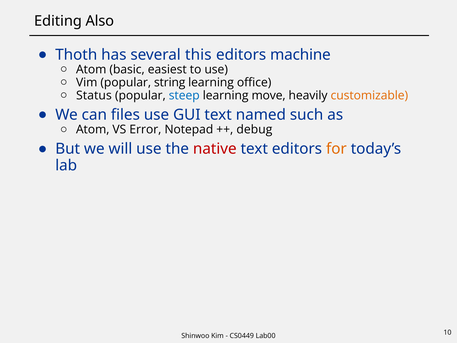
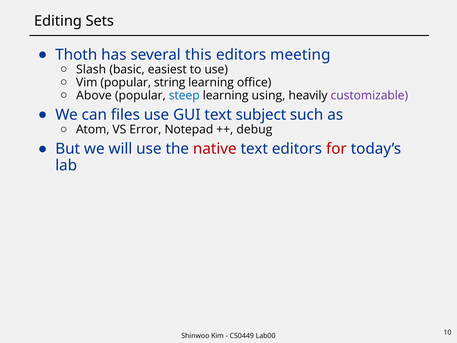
Also: Also -> Sets (100, 21)
machine: machine -> meeting (300, 55)
Atom: Atom -> Slash (91, 69)
Status: Status -> Above (94, 95)
move: move -> using (268, 95)
customizable colour: orange -> purple (369, 95)
named: named -> subject (261, 115)
for colour: orange -> red (336, 149)
